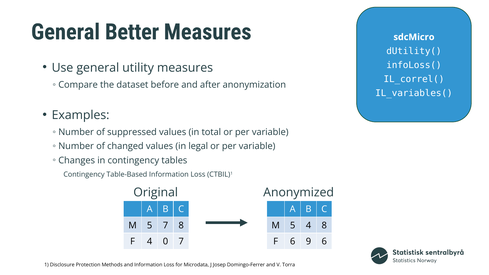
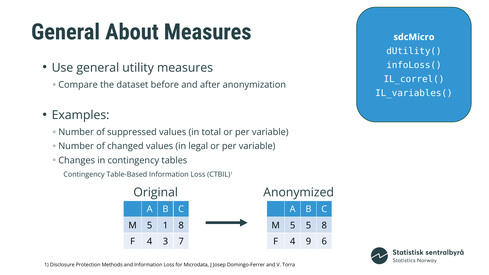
Better: Better -> About (132, 32)
5 7: 7 -> 1 (165, 225)
5 4: 4 -> 5 (309, 225)
0: 0 -> 3 (165, 242)
6: 6 -> 4 (293, 242)
